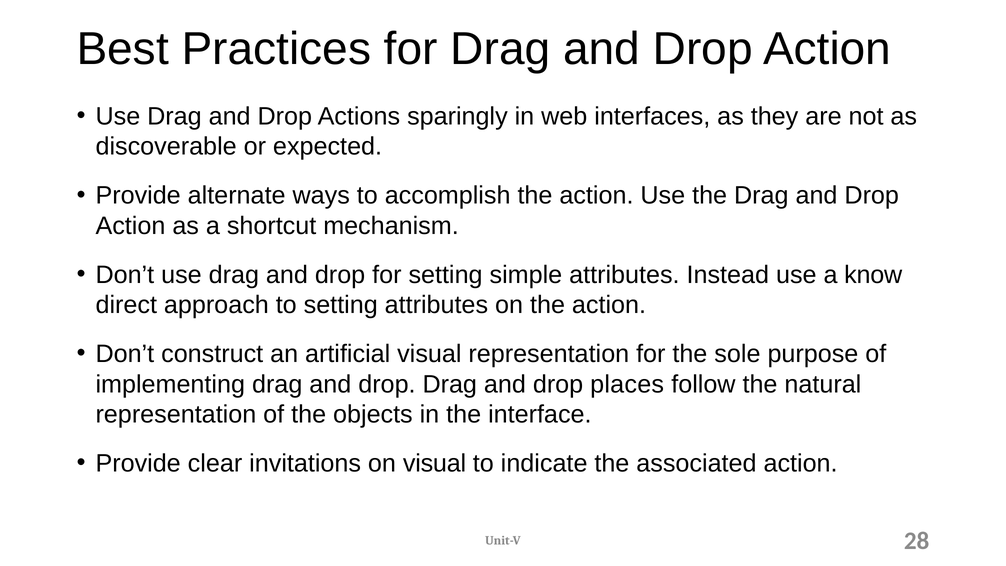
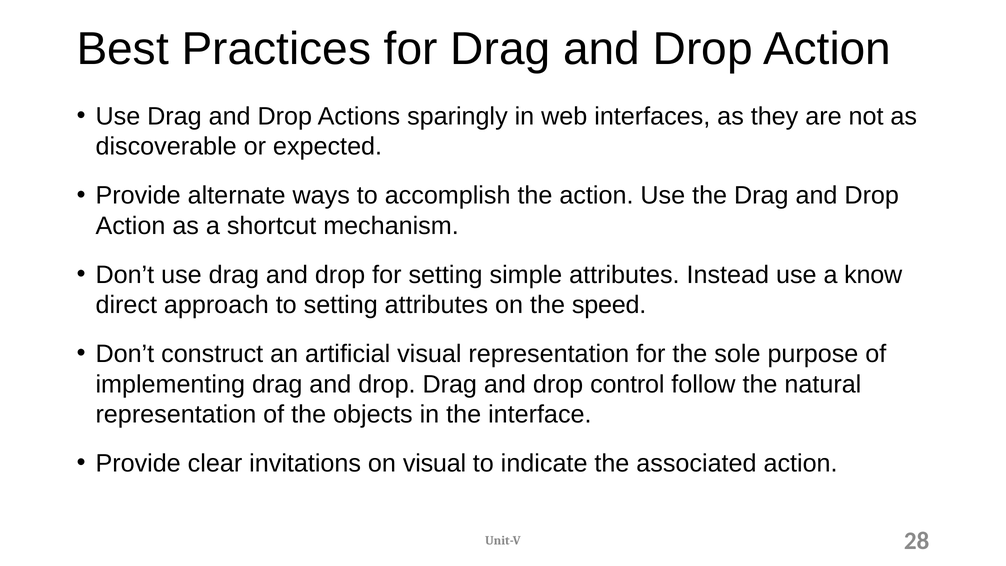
on the action: action -> speed (609, 305)
places: places -> control (627, 384)
